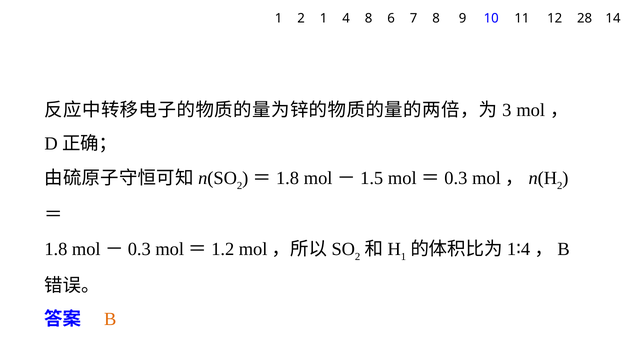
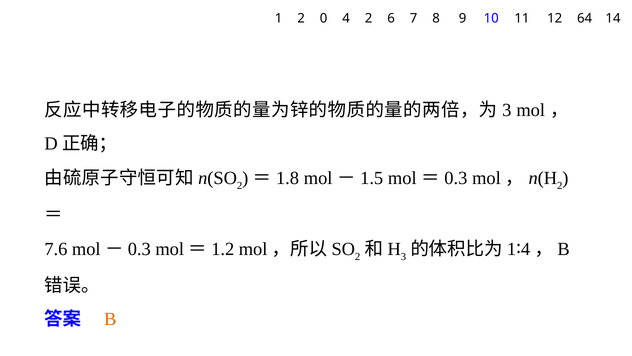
2 1: 1 -> 0 (324, 18)
4 8: 8 -> 2 (369, 18)
28: 28 -> 64 (585, 18)
1.8: 1.8 -> 7.6 (56, 249)
1: 1 -> 3 (403, 256)
